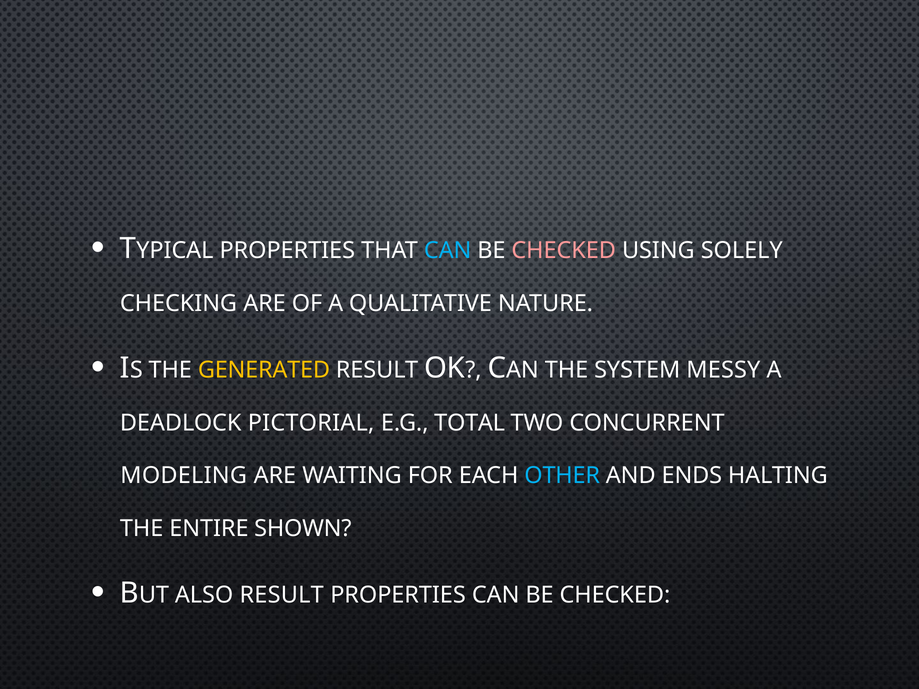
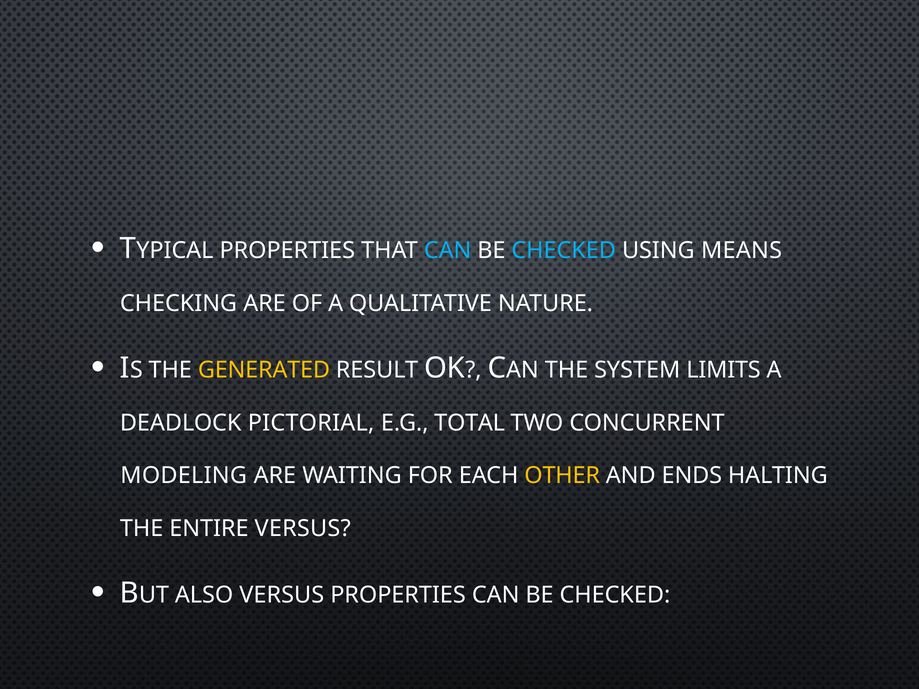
CHECKED colour: pink -> light blue (564, 251)
SOLELY: SOLELY -> MEANS (742, 251)
MESSY: MESSY -> LIMITS (724, 370)
OTHER colour: light blue -> yellow (562, 476)
ENTIRE SHOWN: SHOWN -> VERSUS (303, 529)
ALSO RESULT: RESULT -> VERSUS (282, 595)
